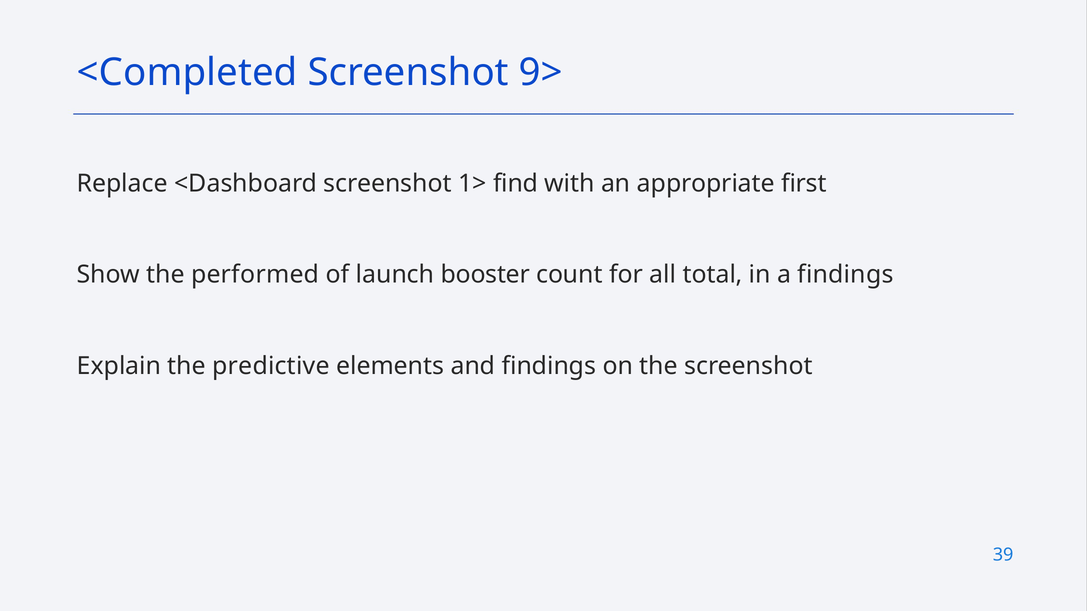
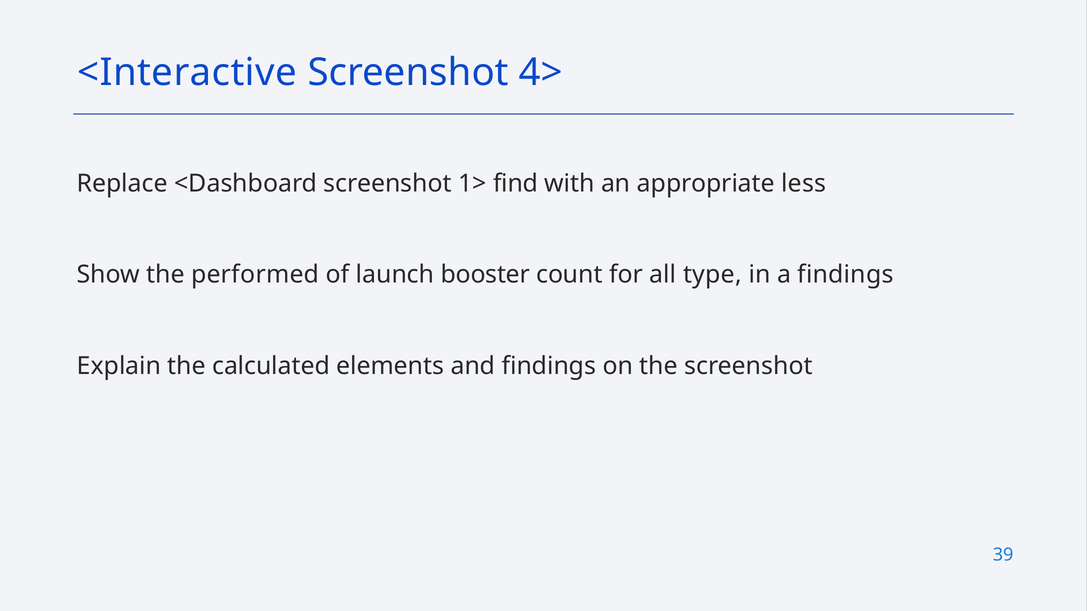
<Completed: <Completed -> <Interactive (187, 73)
9>: 9> -> 4> (541, 73)
first: first -> less (804, 183)
total: total -> type (712, 275)
predictive: predictive -> calculated (271, 366)
